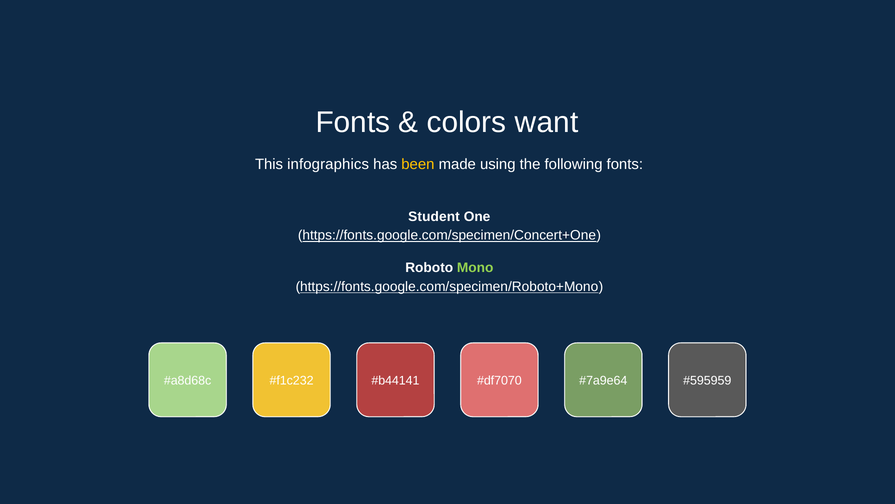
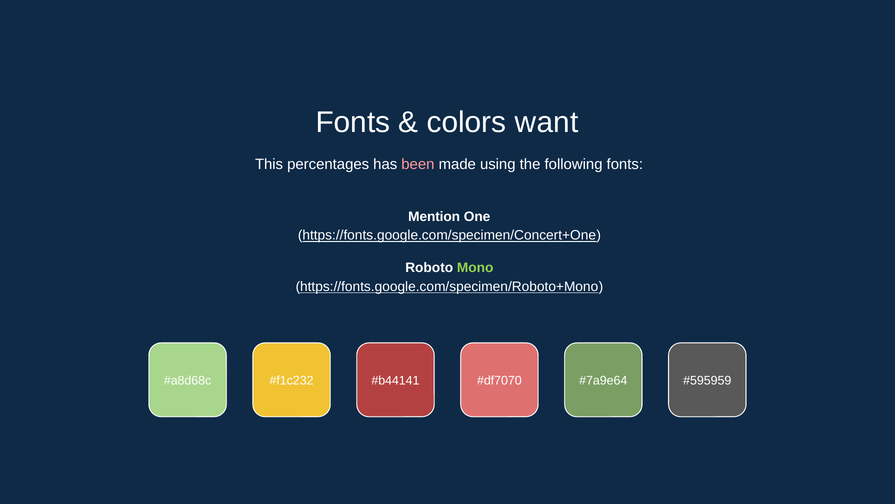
infographics: infographics -> percentages (328, 164)
been colour: yellow -> pink (418, 164)
Student: Student -> Mention (434, 216)
